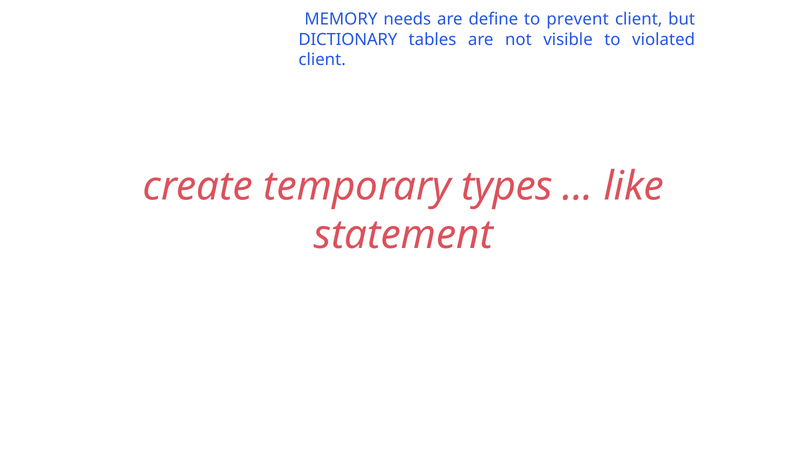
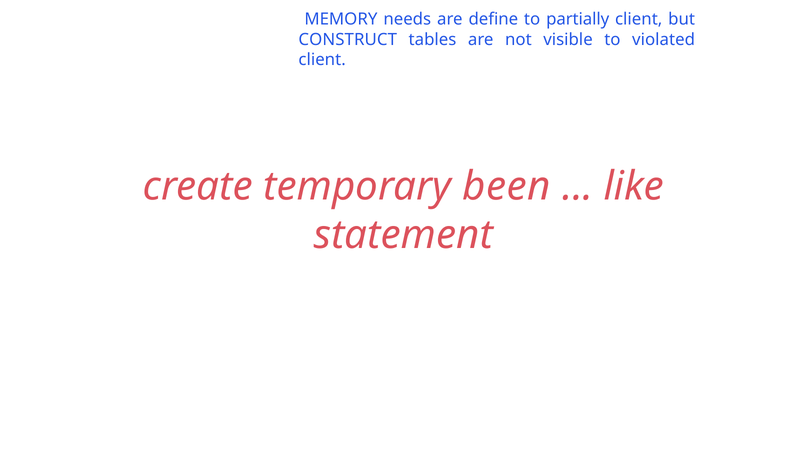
prevent: prevent -> partially (578, 19)
DICTIONARY: DICTIONARY -> CONSTRUCT (348, 39)
types: types -> been (506, 186)
